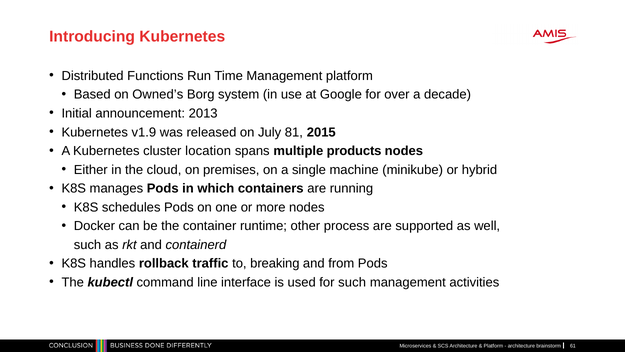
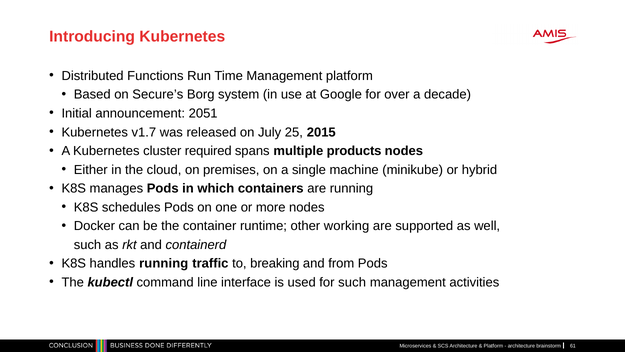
Owned’s: Owned’s -> Secure’s (158, 95)
2013: 2013 -> 2051 (203, 113)
v1.9: v1.9 -> v1.7 (144, 132)
81: 81 -> 25 (294, 132)
location: location -> required (208, 151)
process: process -> working (347, 226)
handles rollback: rollback -> running (164, 263)
